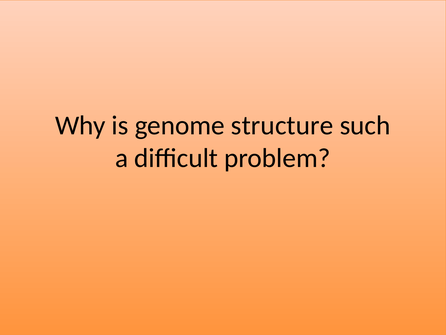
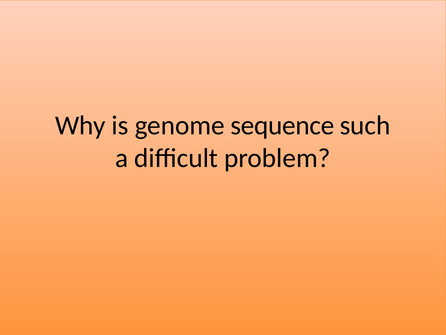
structure: structure -> sequence (282, 125)
